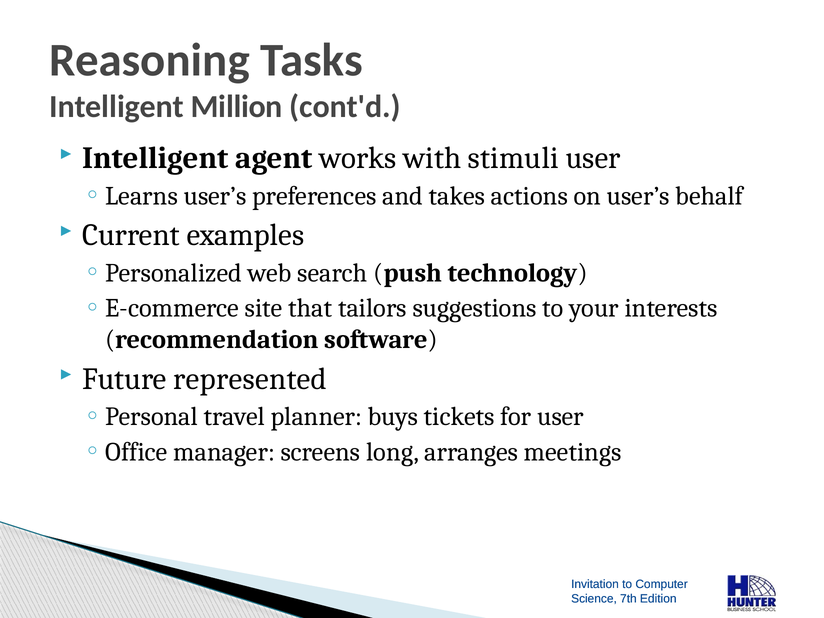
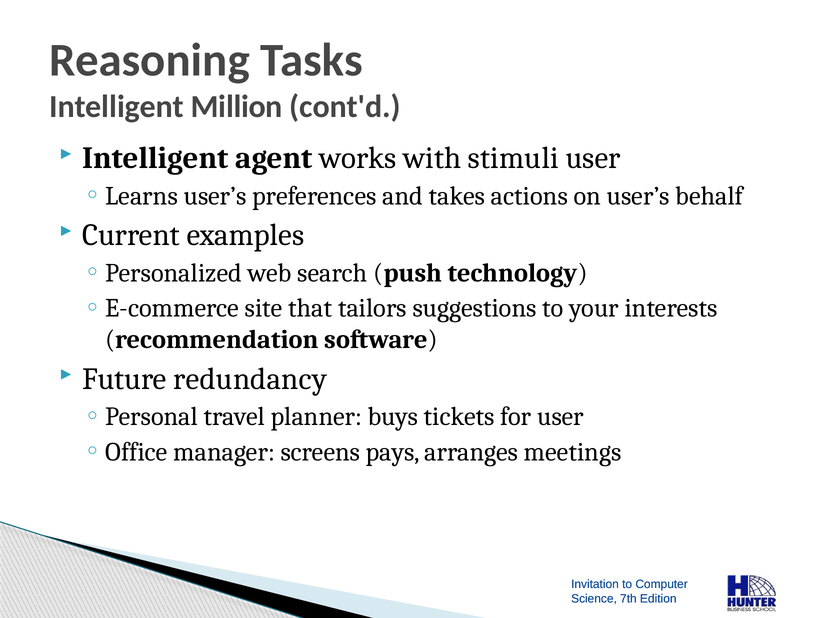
represented: represented -> redundancy (250, 379)
long: long -> pays (393, 452)
